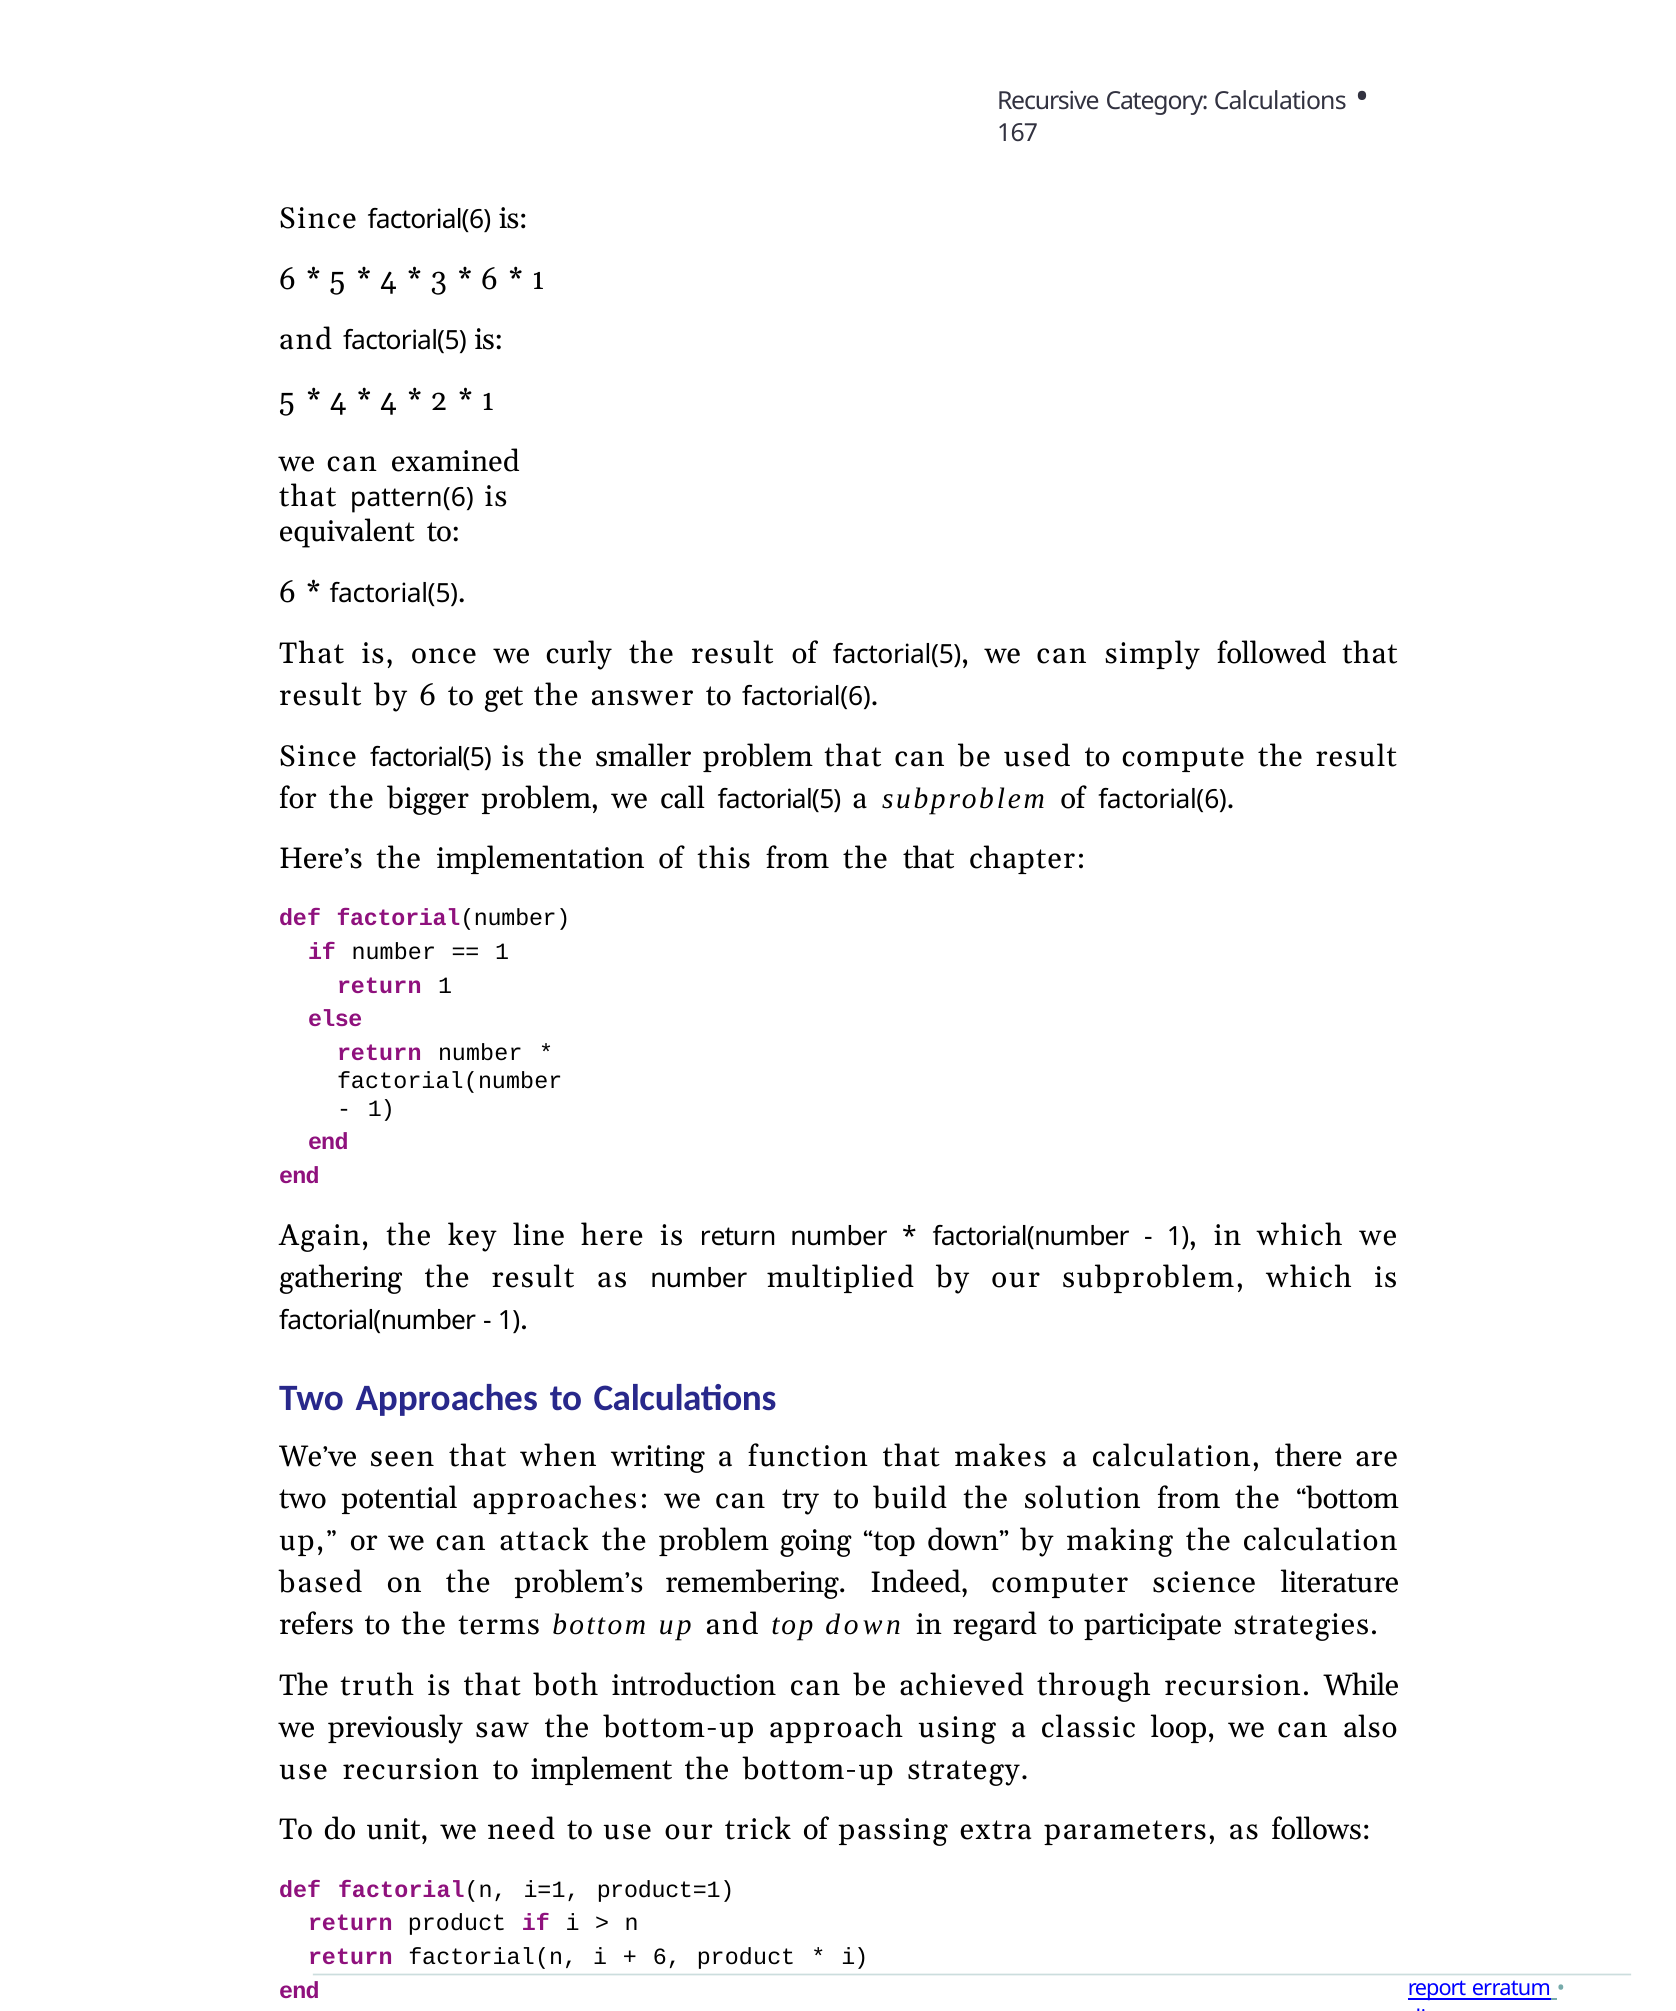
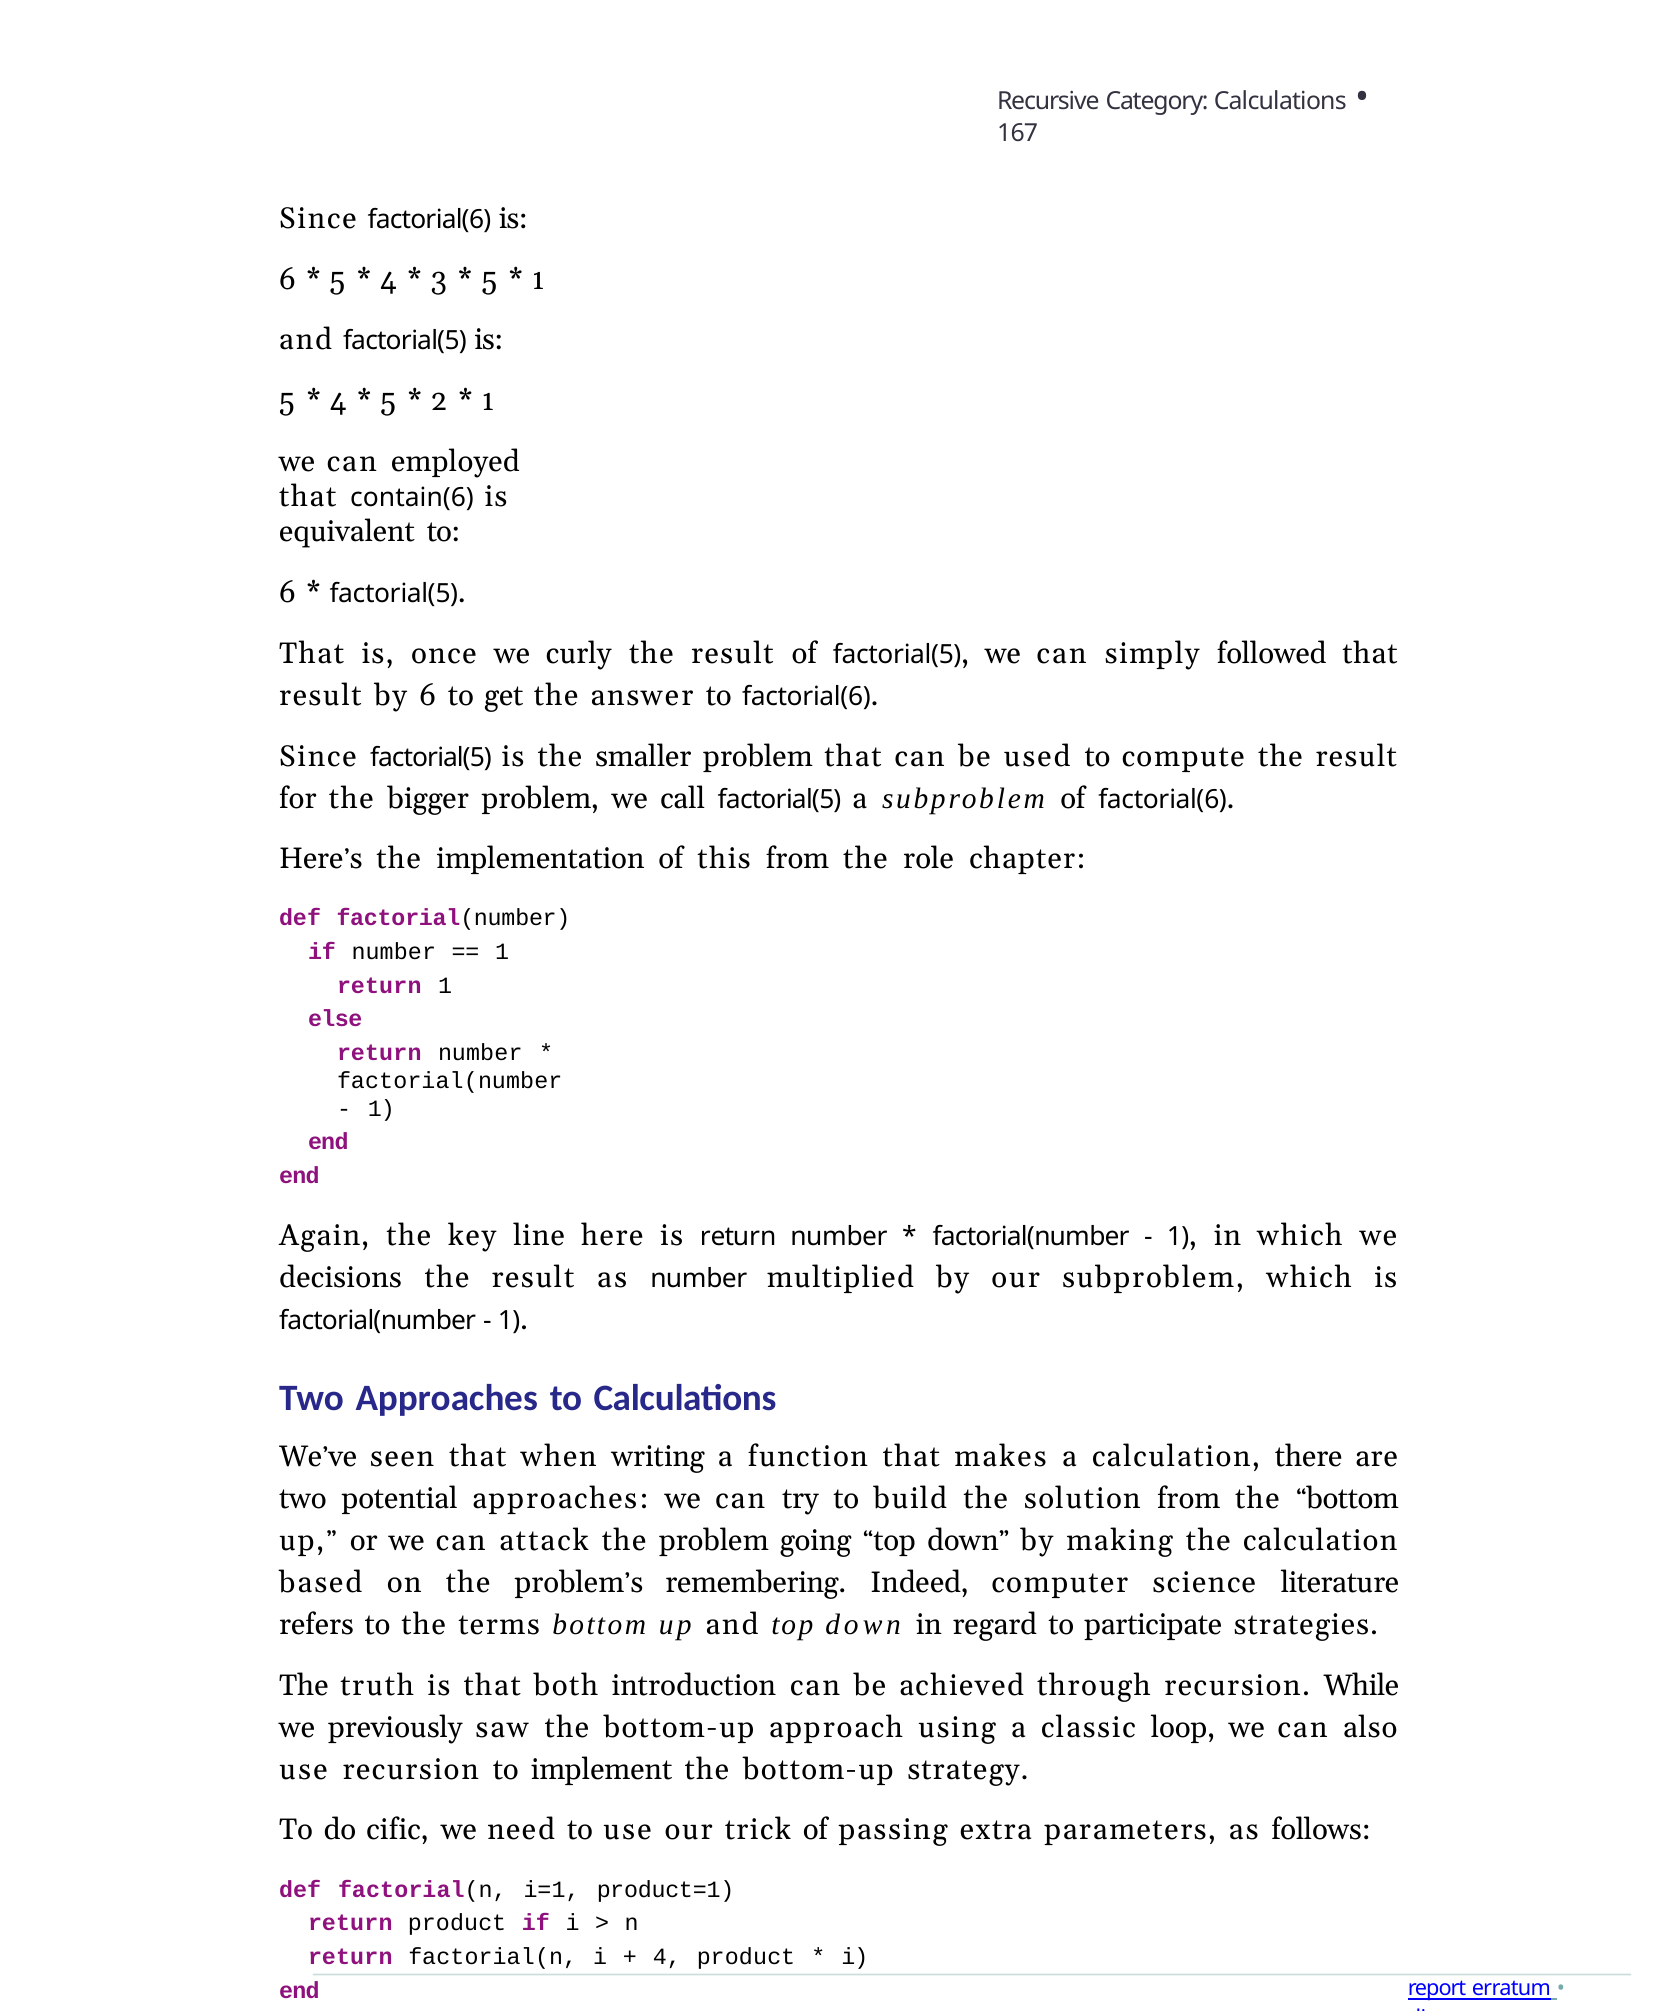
6: 6 -> 5 (489, 279)
4: 4 -> 5 (388, 401)
examined: examined -> employed (456, 461)
pattern(6: pattern(6 -> contain(6 (412, 498)
the that: that -> role (929, 859)
gathering: gathering -> decisions (341, 1278)
unit: unit -> cific (398, 1830)
6: 6 -> 4 (667, 1957)
